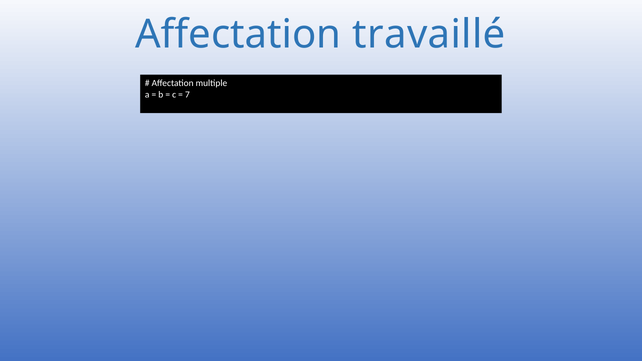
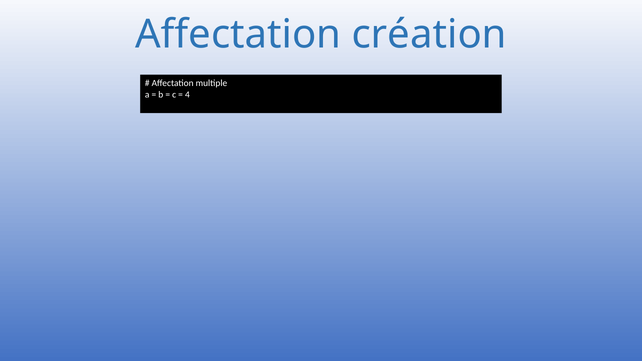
travaillé: travaillé -> création (429, 35)
7: 7 -> 4 (187, 95)
